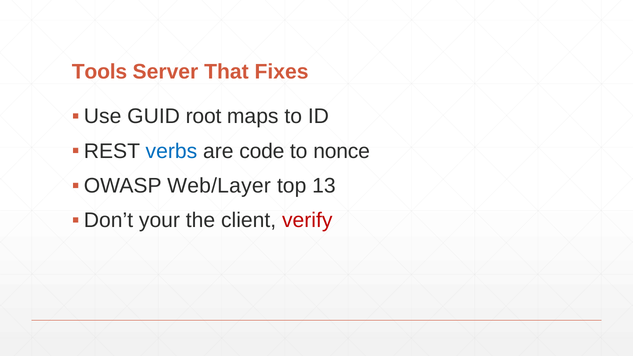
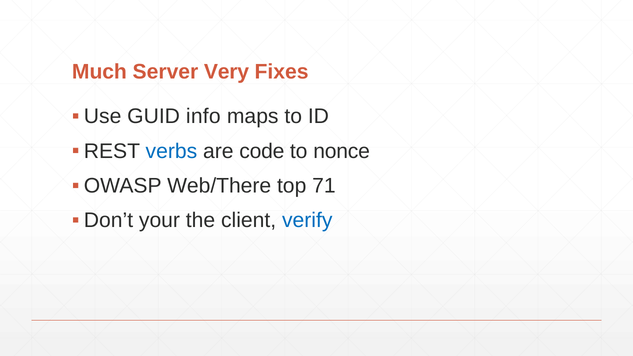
Tools: Tools -> Much (99, 72)
That: That -> Very (227, 72)
root: root -> info (203, 117)
Web/Layer: Web/Layer -> Web/There (219, 186)
13: 13 -> 71 (324, 186)
verify colour: red -> blue (307, 221)
